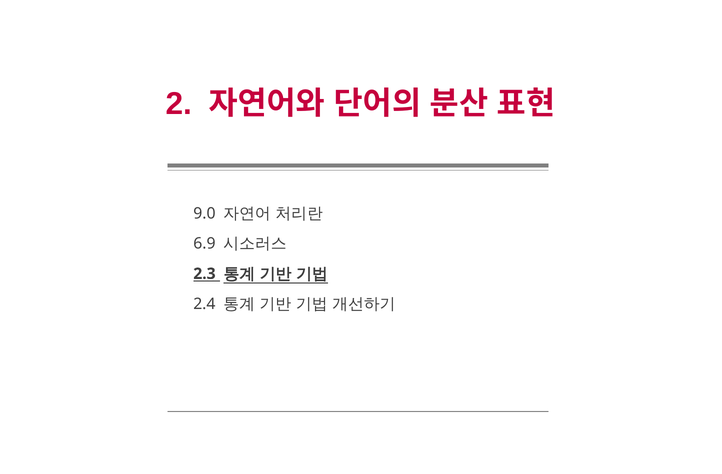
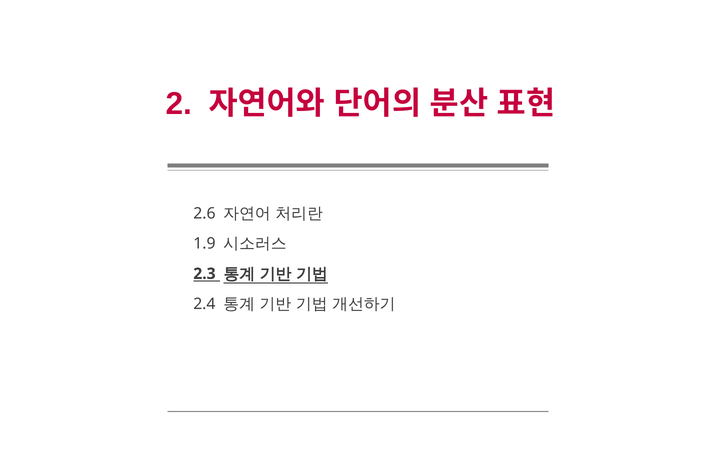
9.0: 9.0 -> 2.6 (204, 213)
6.9: 6.9 -> 1.9 (204, 244)
